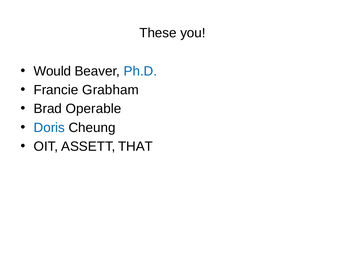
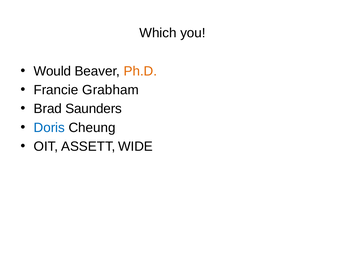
These: These -> Which (158, 33)
Ph.D colour: blue -> orange (140, 71)
Operable: Operable -> Saunders (94, 109)
THAT: THAT -> WIDE (135, 146)
